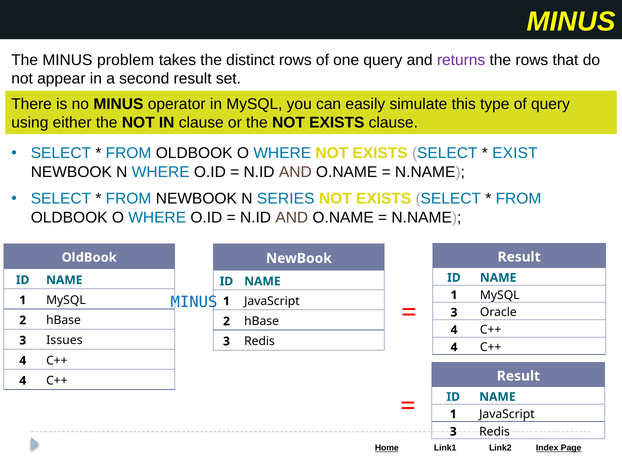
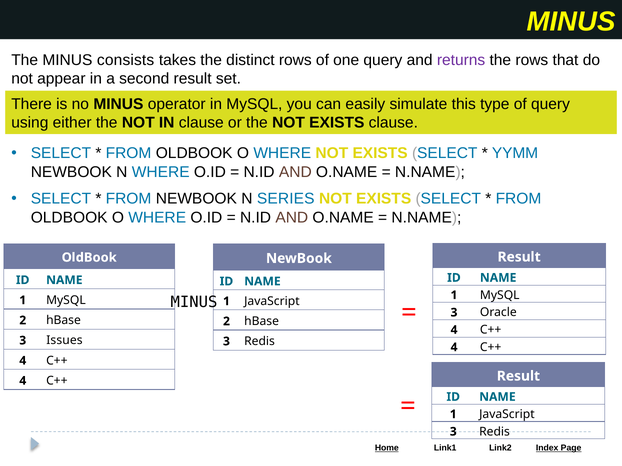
problem: problem -> consists (126, 60)
EXIST: EXIST -> YYMM (515, 153)
MINUS colour: blue -> black (194, 303)
